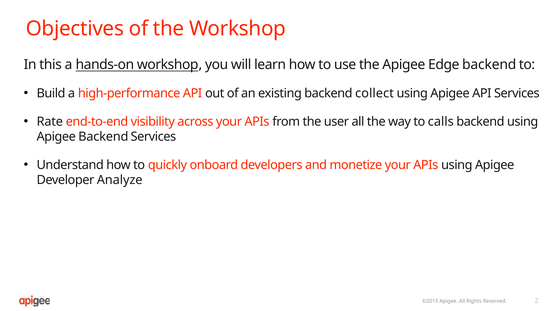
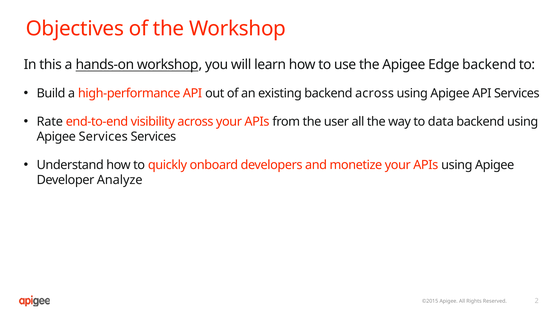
backend collect: collect -> across (375, 93)
calls: calls -> data (441, 121)
Apigee Backend: Backend -> Services (103, 137)
